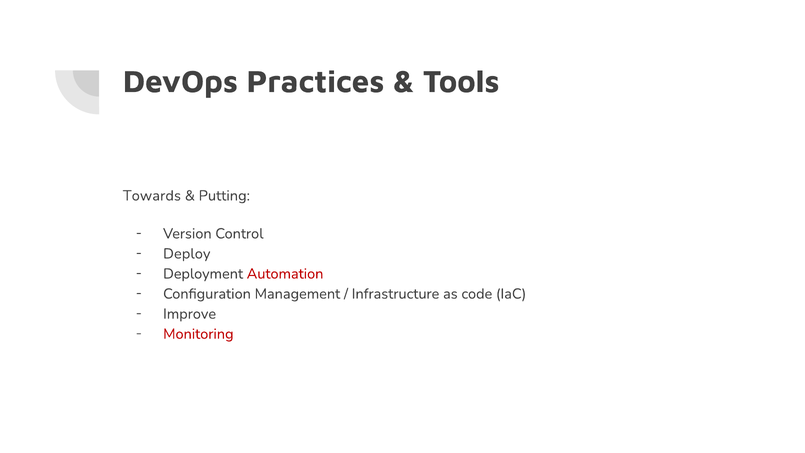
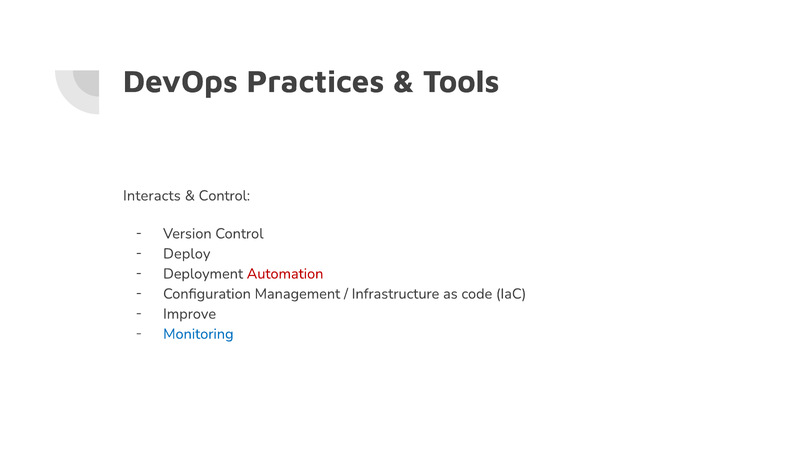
Towards: Towards -> Interacts (152, 196)
Putting: Putting -> Control (224, 196)
Monitoring colour: red -> blue (198, 334)
